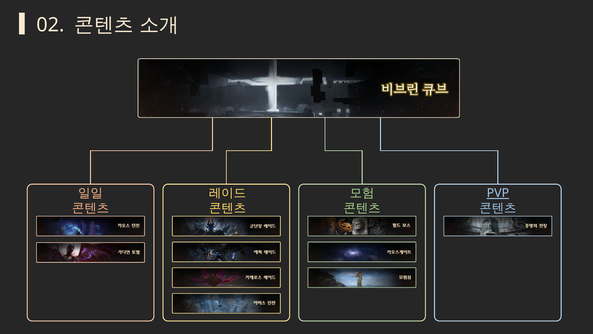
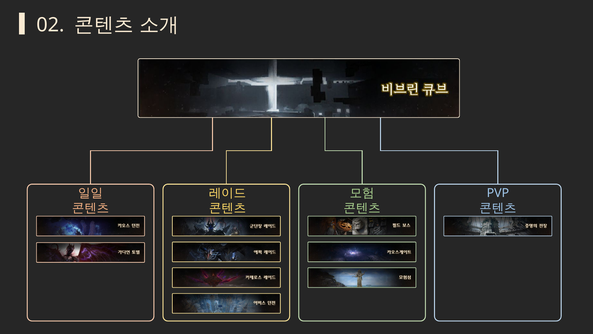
PVP underline: present -> none (498, 193)
